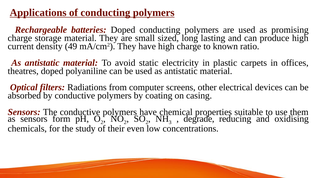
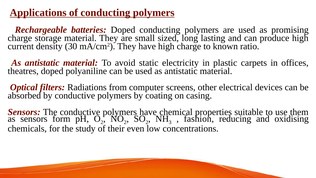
49: 49 -> 30 (71, 46)
degrade: degrade -> fashion (199, 119)
